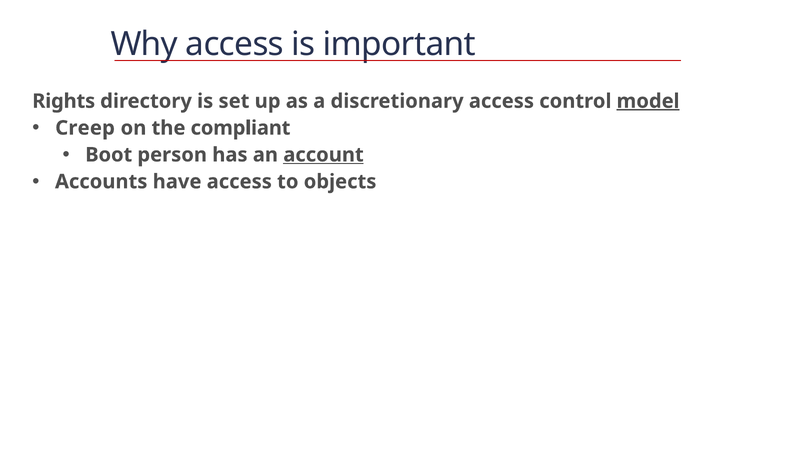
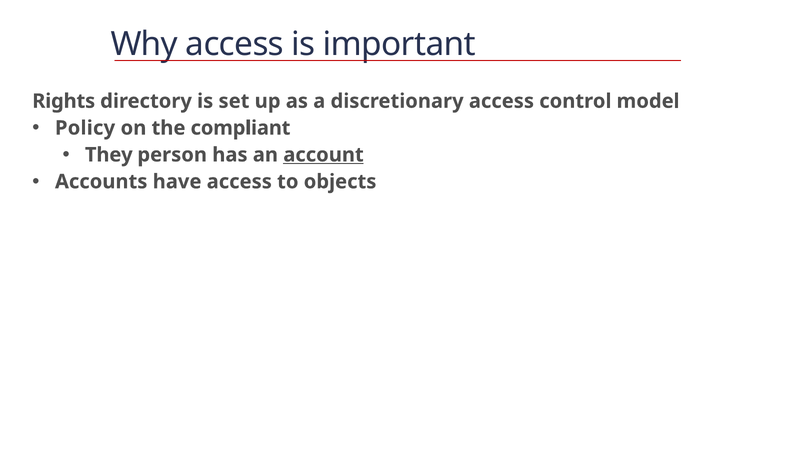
model underline: present -> none (648, 101)
Creep: Creep -> Policy (85, 128)
Boot: Boot -> They (109, 155)
